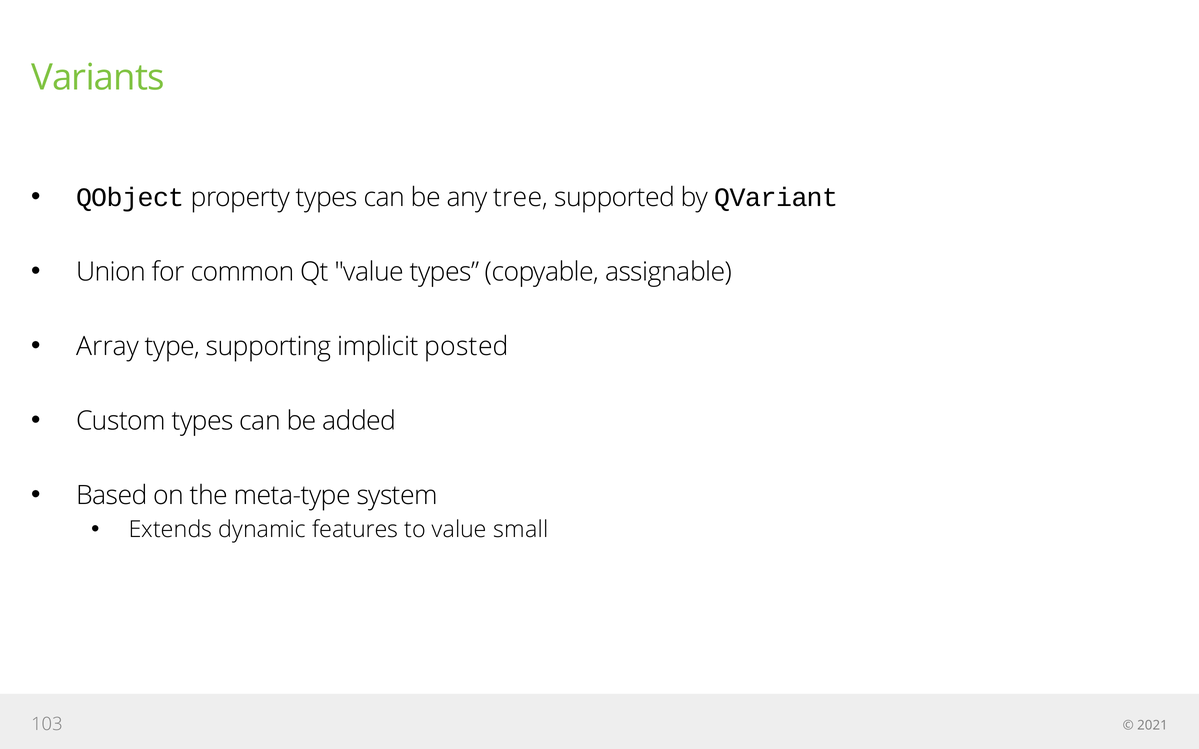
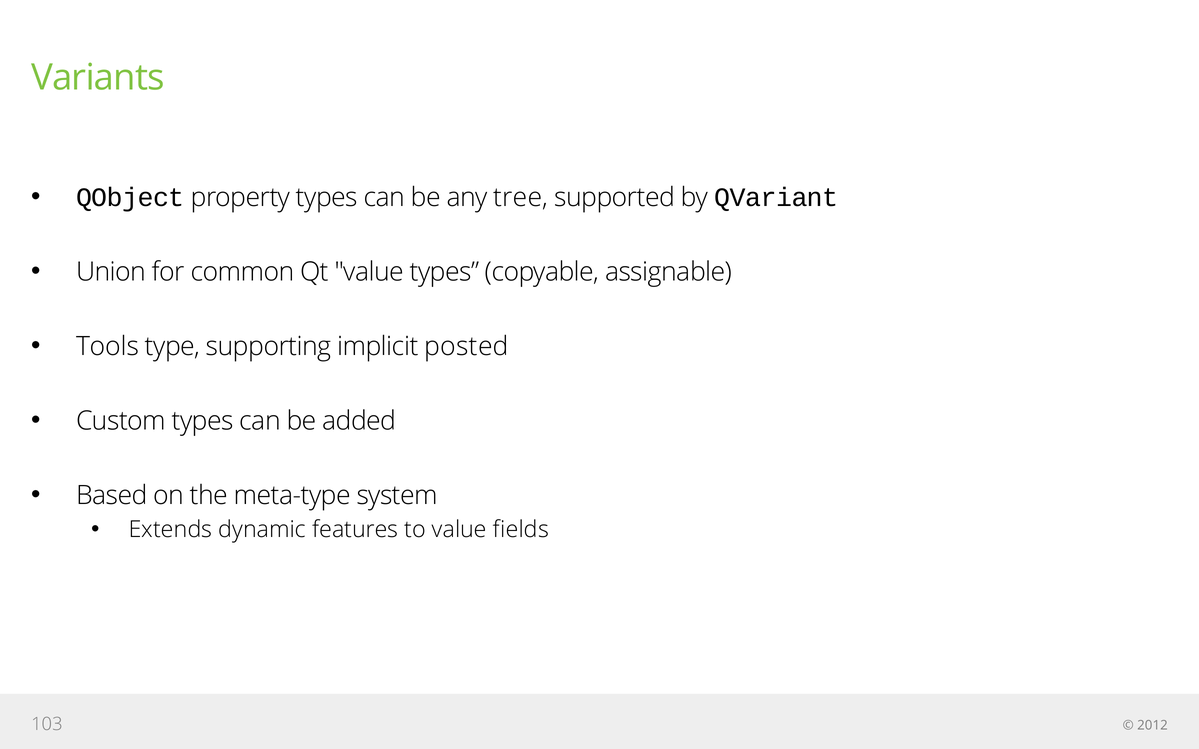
Array: Array -> Tools (108, 347)
small: small -> fields (521, 530)
2021: 2021 -> 2012 (1152, 725)
